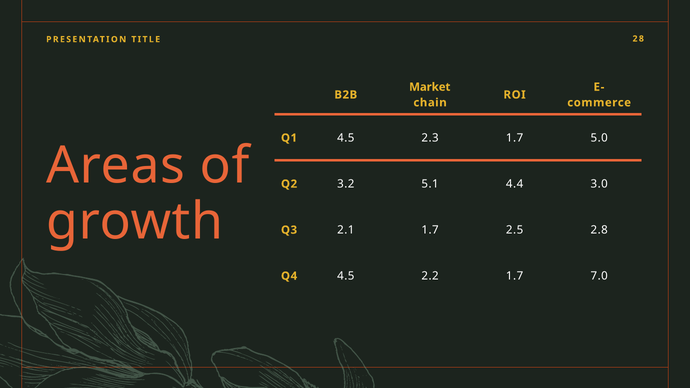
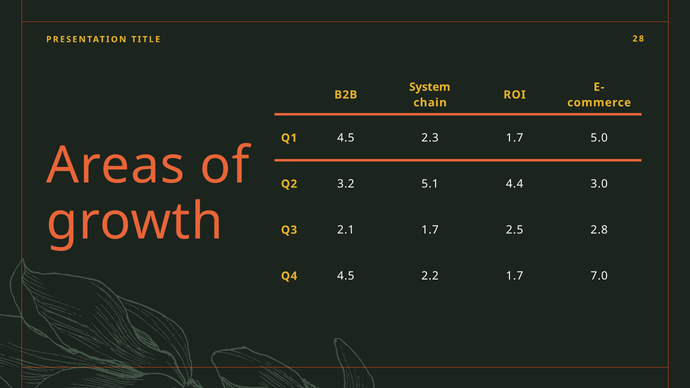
Market: Market -> System (430, 87)
